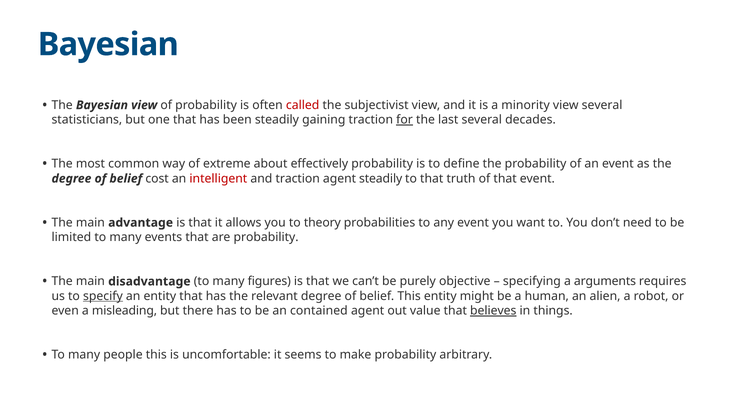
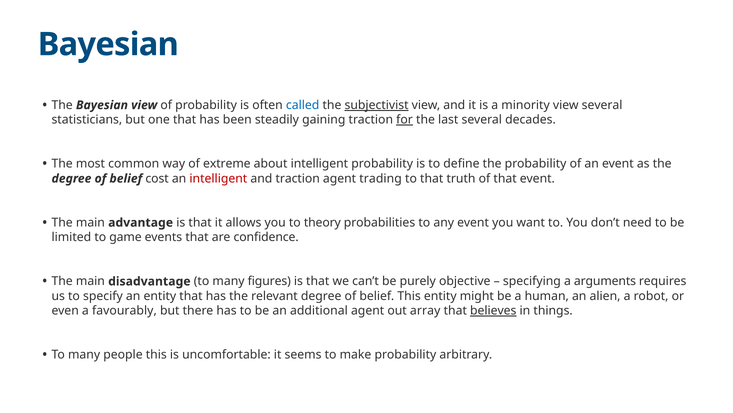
called colour: red -> blue (303, 105)
subjectivist underline: none -> present (377, 105)
about effectively: effectively -> intelligent (319, 164)
agent steadily: steadily -> trading (381, 178)
limited to many: many -> game (126, 237)
are probability: probability -> confidence (266, 237)
specify underline: present -> none (103, 296)
misleading: misleading -> favourably (124, 310)
contained: contained -> additional (319, 310)
value: value -> array (425, 310)
